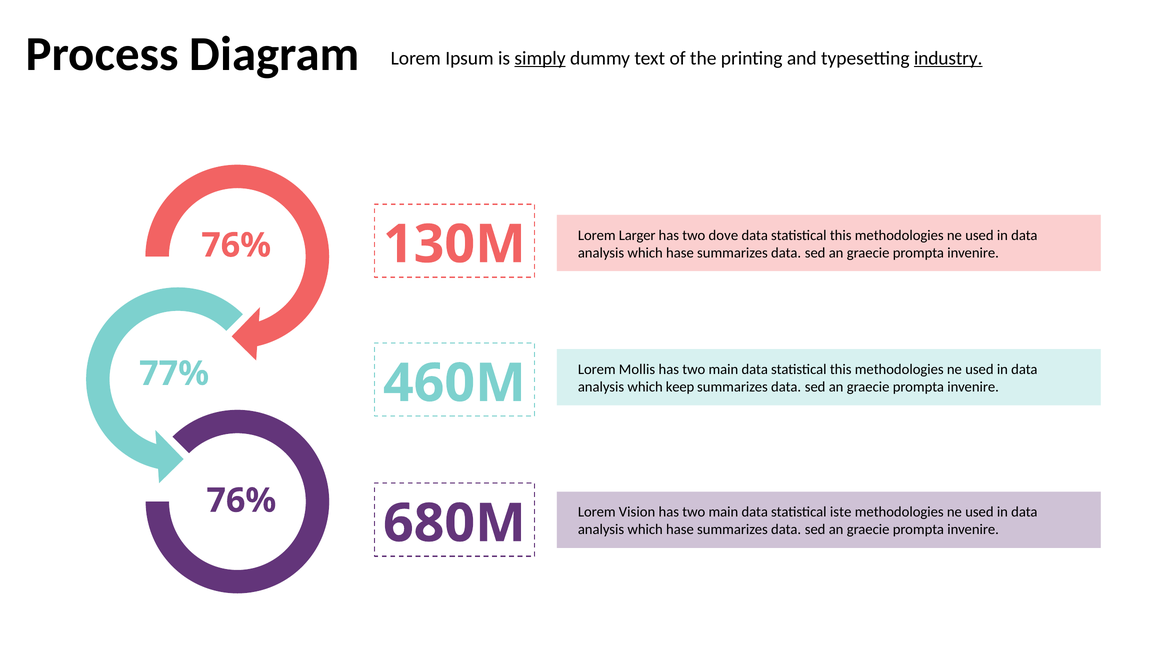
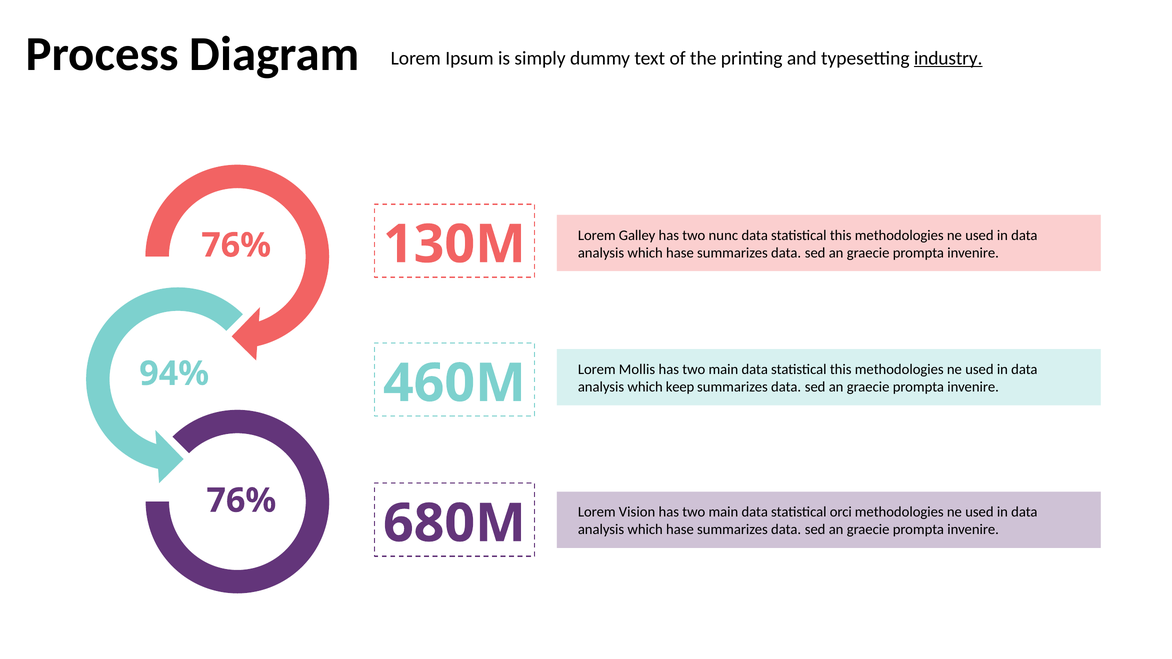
simply underline: present -> none (540, 58)
Larger: Larger -> Galley (637, 235)
dove: dove -> nunc (723, 235)
77%: 77% -> 94% (174, 374)
iste: iste -> orci (841, 512)
